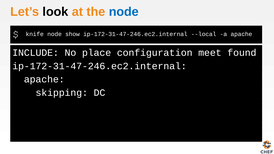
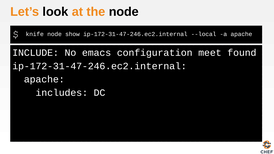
node colour: blue -> black (124, 12)
place: place -> emacs (97, 53)
skipping: skipping -> includes (62, 93)
